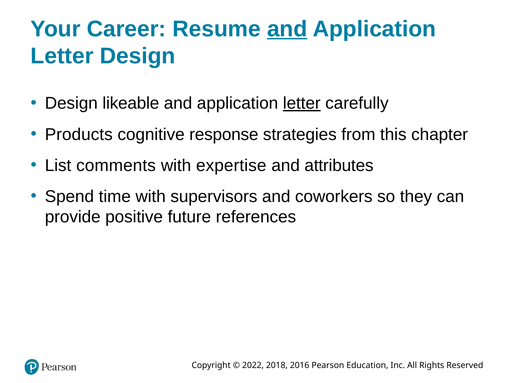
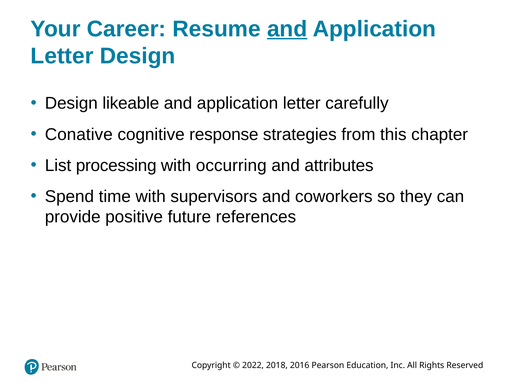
letter underline: present -> none (302, 103)
Products: Products -> Conative (79, 134)
comments: comments -> processing (116, 165)
expertise: expertise -> occurring (231, 165)
